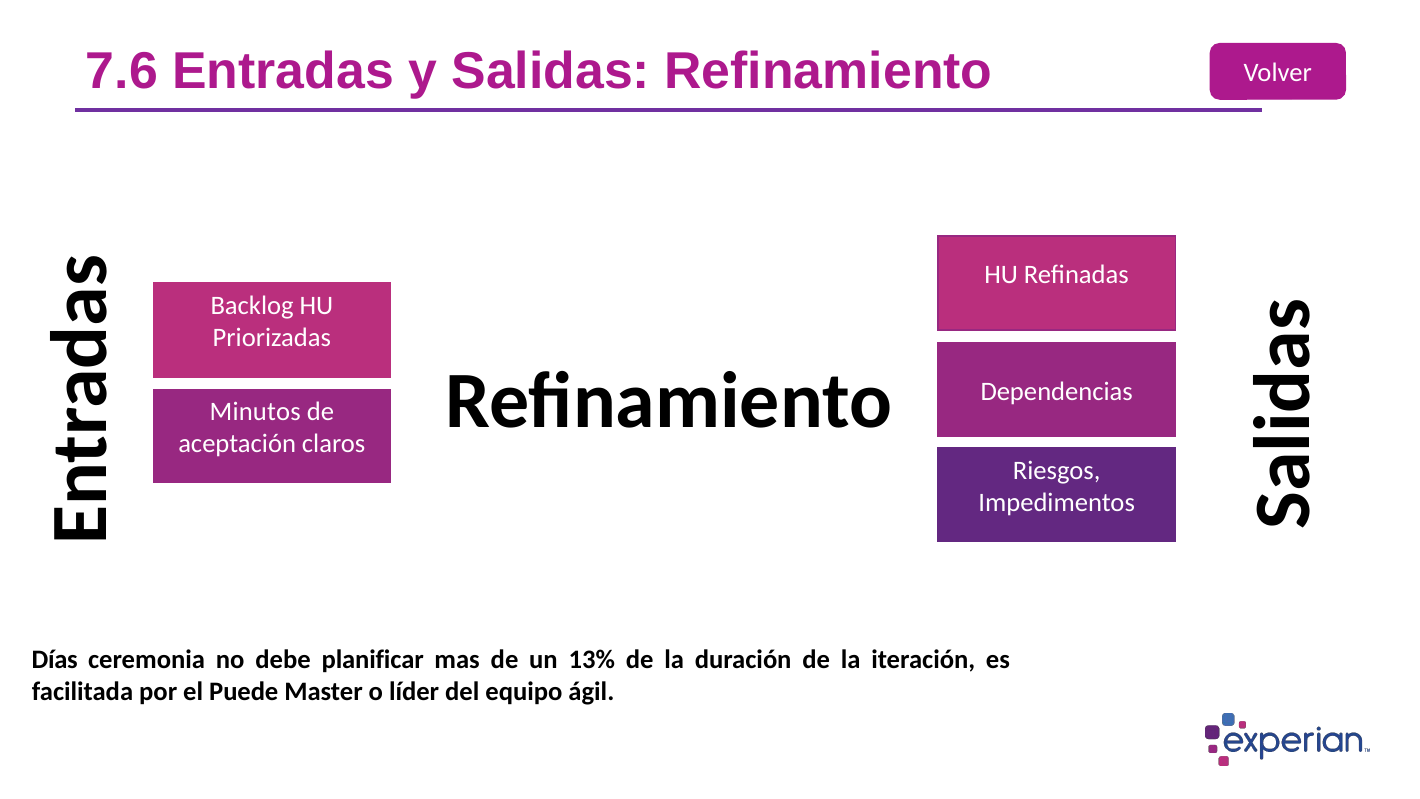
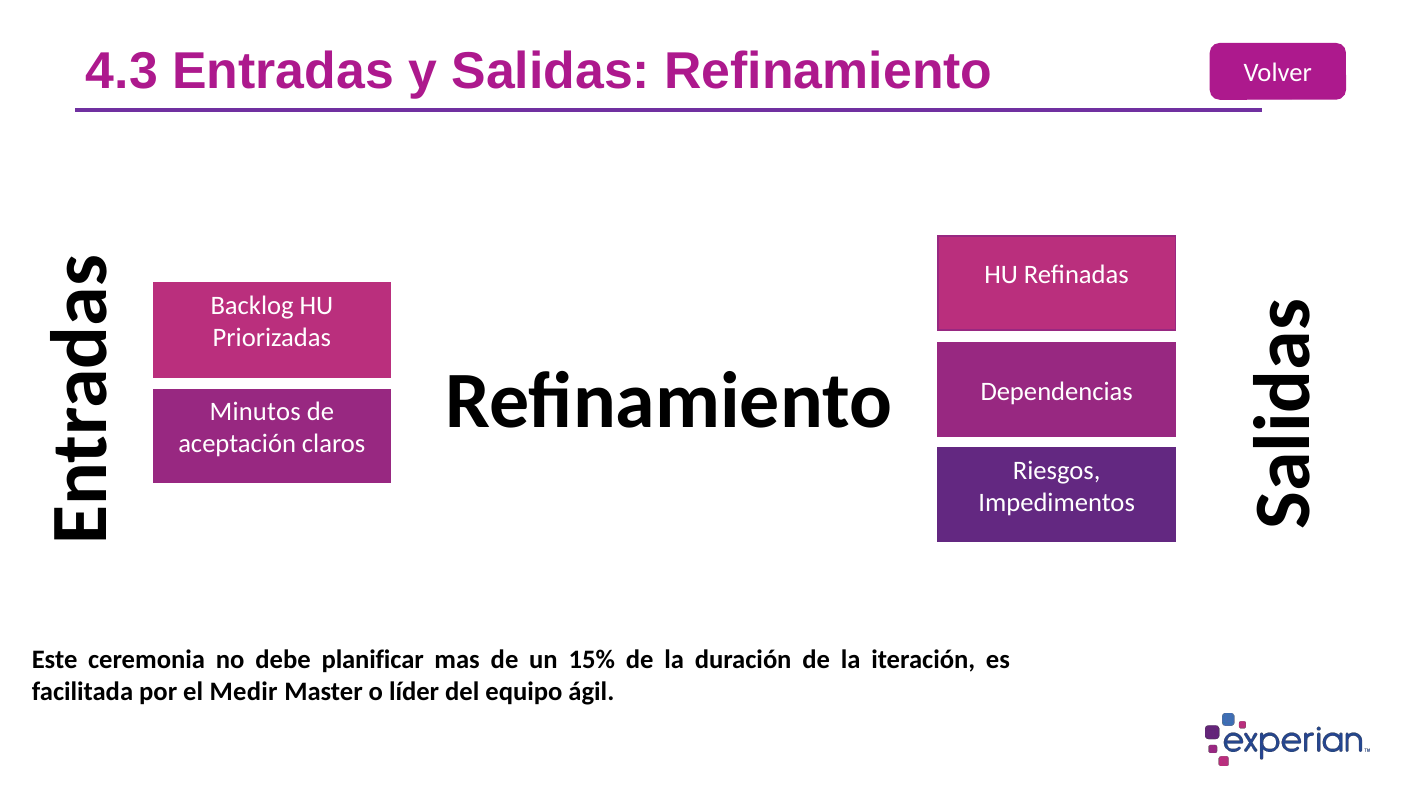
7.6: 7.6 -> 4.3 (122, 71)
Días: Días -> Este (55, 659)
13%: 13% -> 15% (592, 659)
Puede: Puede -> Medir (244, 691)
